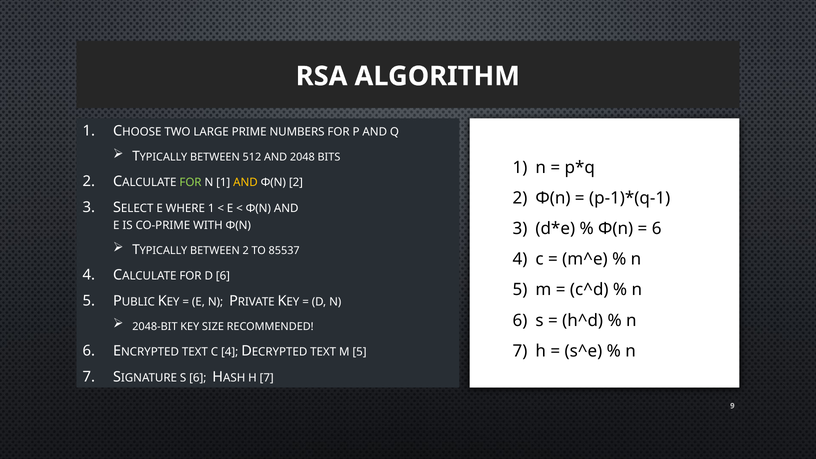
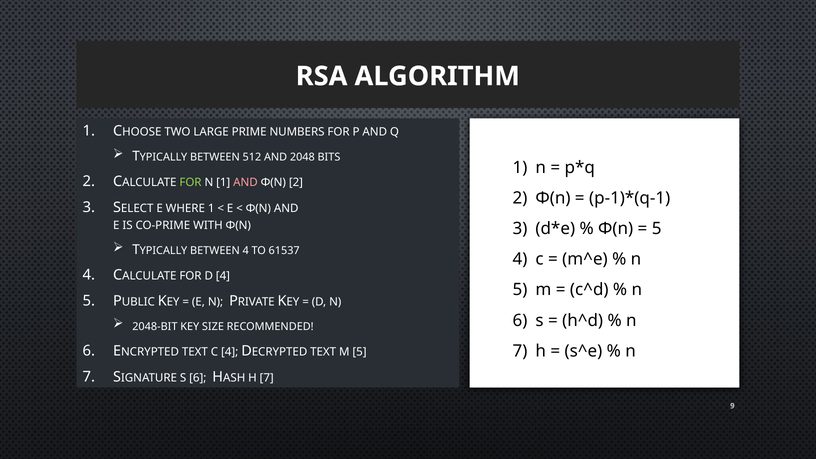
AND colour: yellow -> pink (246, 182)
6: 6 -> 5 (657, 229)
BETWEEN 2: 2 -> 4 (246, 250)
85537: 85537 -> 61537 (284, 250)
D 6: 6 -> 4 (223, 276)
